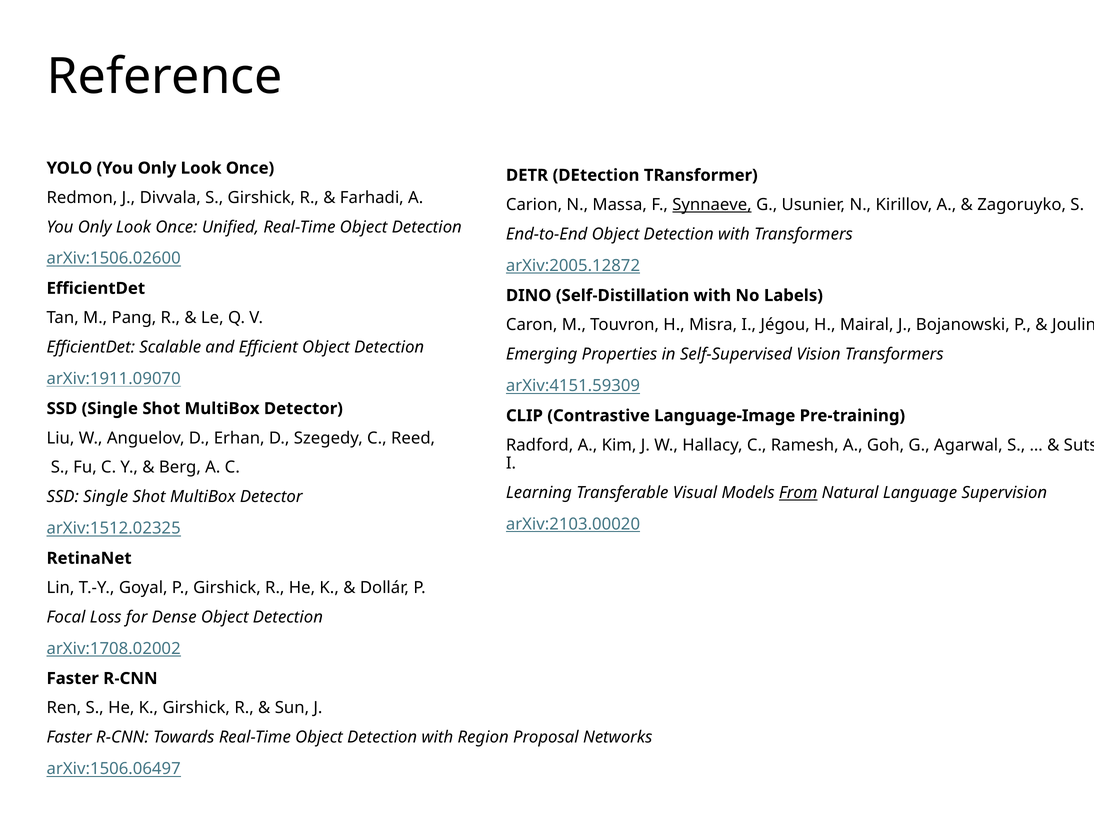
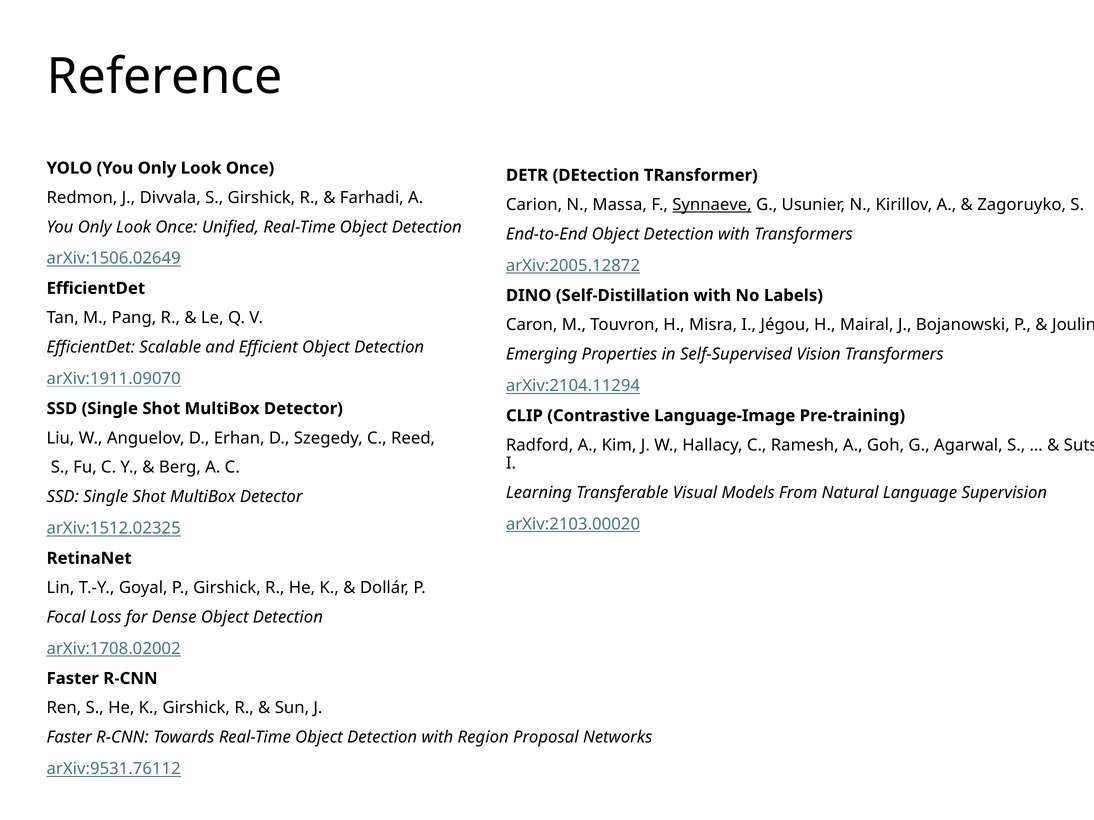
arXiv:1506.02600: arXiv:1506.02600 -> arXiv:1506.02649 (114, 259)
arXiv:4151.59309: arXiv:4151.59309 -> arXiv:2104.11294 (573, 386)
From underline: present -> none (798, 493)
arXiv:1506.06497: arXiv:1506.06497 -> arXiv:9531.76112 (114, 769)
